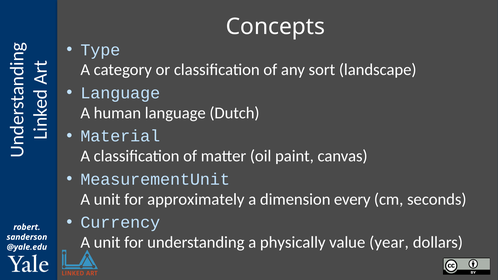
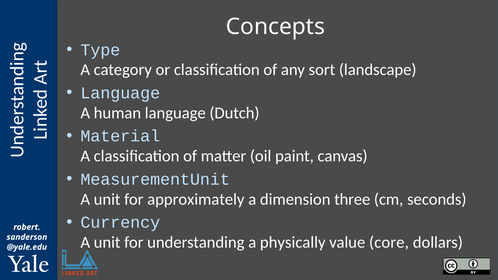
every: every -> three (352, 199)
year: year -> core (389, 242)
